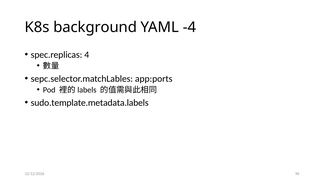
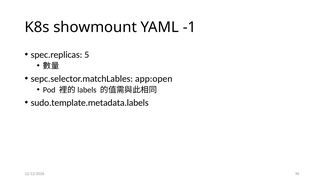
background: background -> showmount (95, 27)
-4: -4 -> -1 (189, 27)
4: 4 -> 5 (87, 55)
app:ports: app:ports -> app:open (154, 79)
